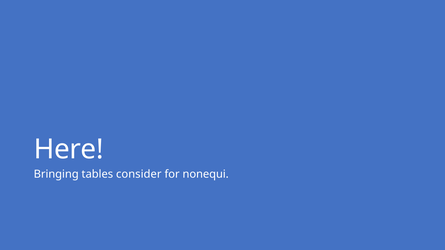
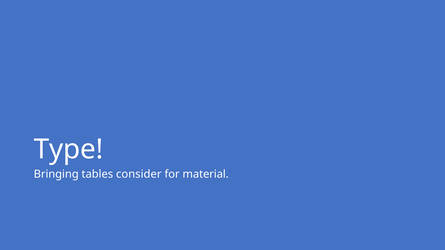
Here: Here -> Type (69, 150)
nonequi: nonequi -> material (206, 174)
